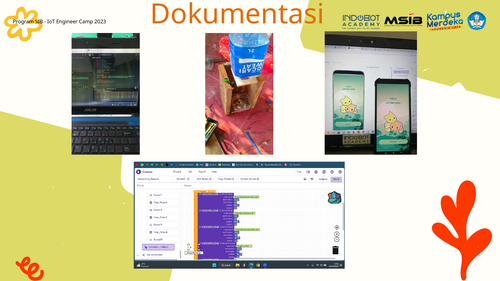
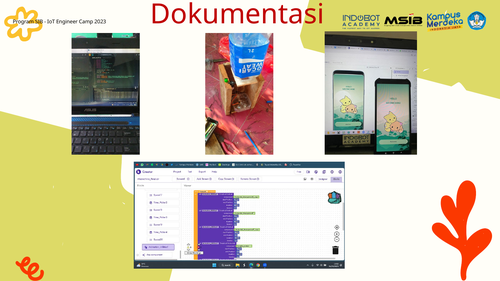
Dokumentasi colour: orange -> red (237, 14)
